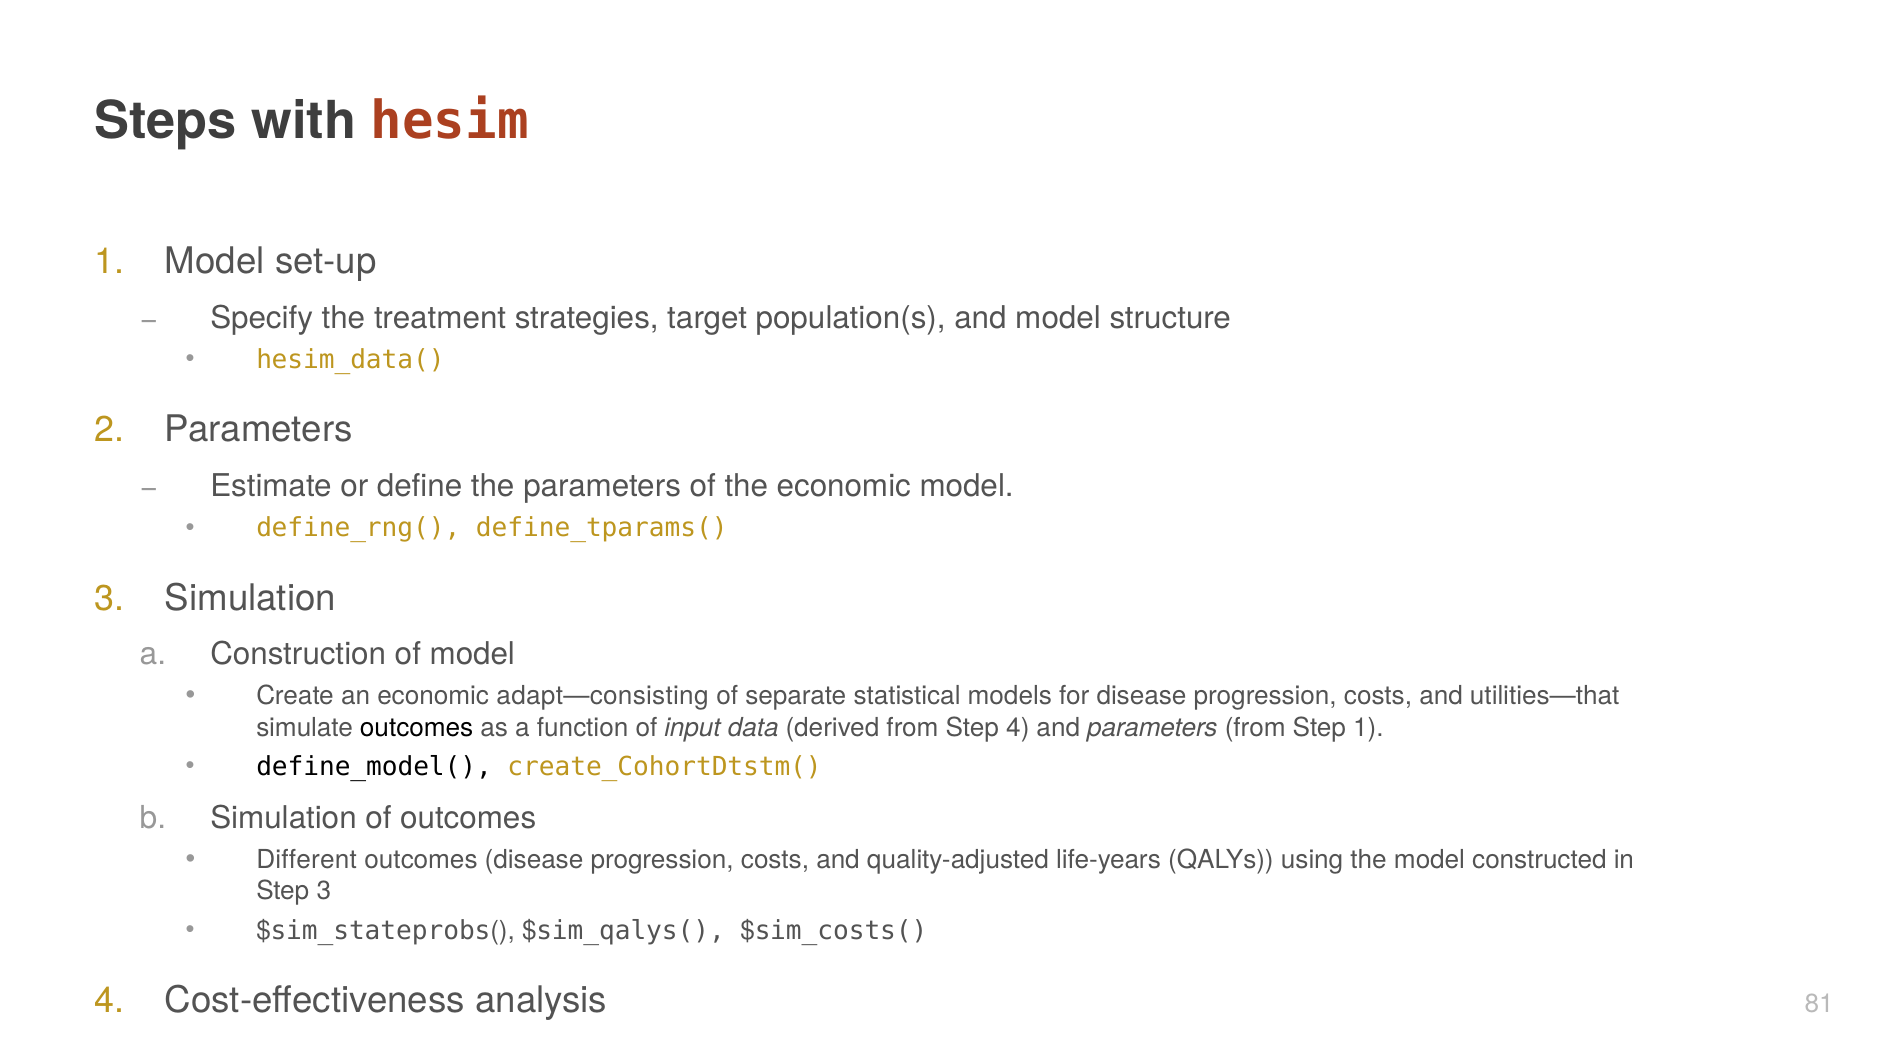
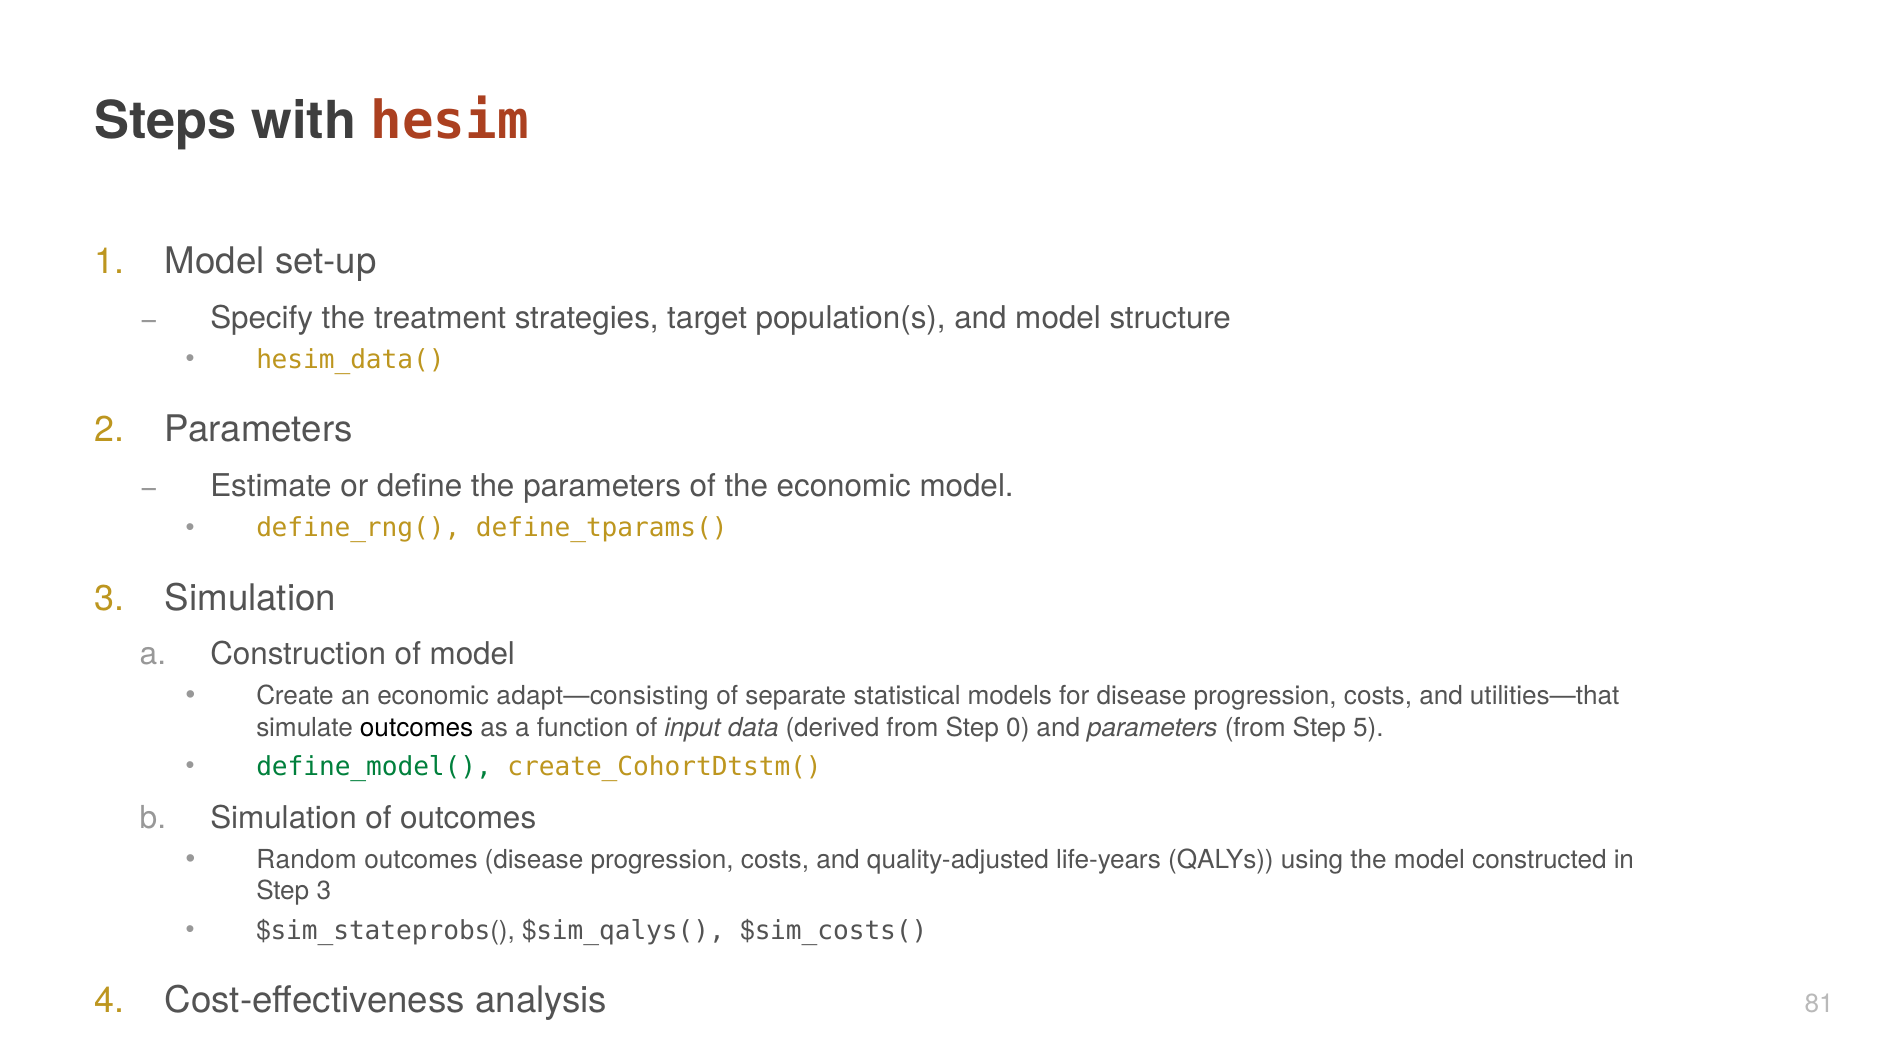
Step 4: 4 -> 0 (1018, 728)
Step 1: 1 -> 5 (1368, 728)
define_model( colour: black -> green (374, 767)
Different: Different -> Random (307, 860)
